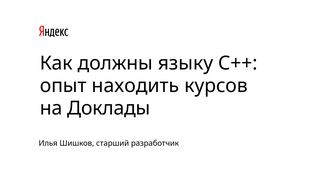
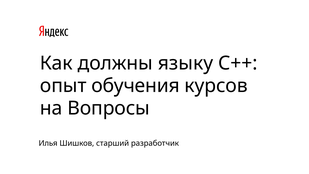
находить: находить -> обучения (136, 86)
Доклады: Доклады -> Вопросы (109, 108)
